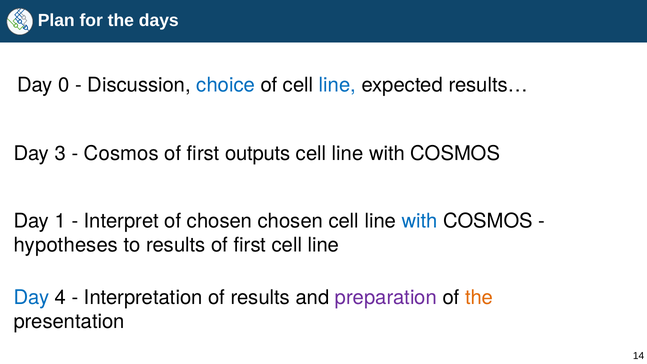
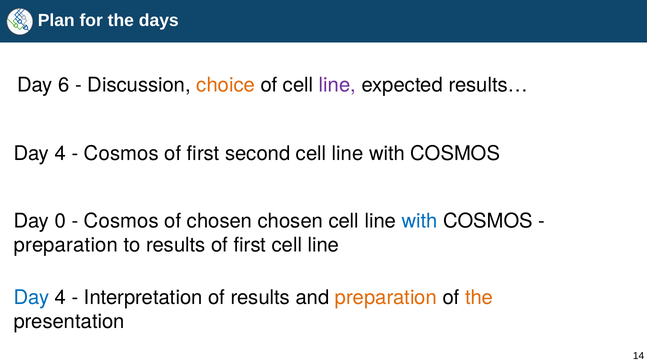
0: 0 -> 6 (64, 85)
choice colour: blue -> orange (226, 85)
line colour: blue -> purple (337, 85)
3: 3 -> 4 (60, 154)
outputs: outputs -> second (258, 154)
1: 1 -> 0 (60, 221)
Interpret: Interpret -> Cosmos (121, 221)
hypotheses: hypotheses -> preparation (66, 245)
preparation colour: purple -> orange (386, 297)
